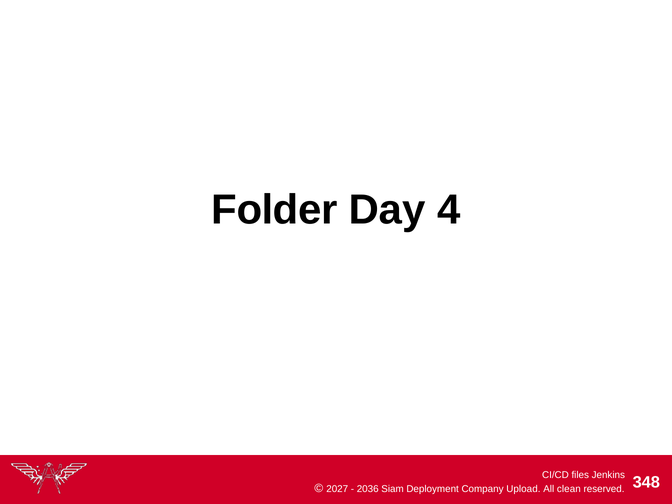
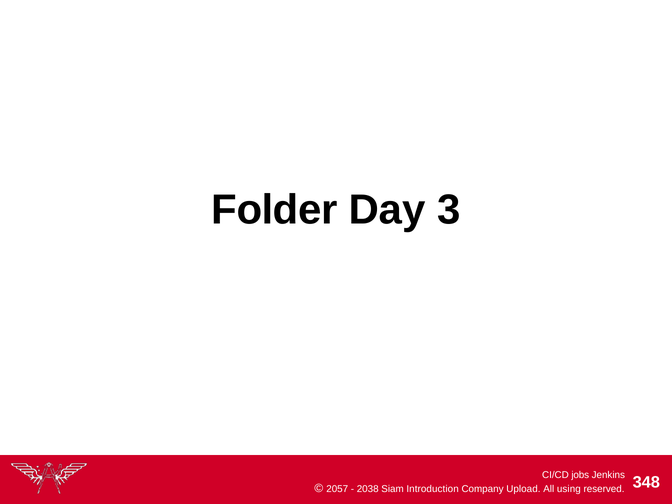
4: 4 -> 3 (449, 210)
files: files -> jobs (580, 475)
2027: 2027 -> 2057 (337, 489)
2036: 2036 -> 2038 (368, 489)
Deployment: Deployment -> Introduction (433, 489)
clean: clean -> using (569, 489)
